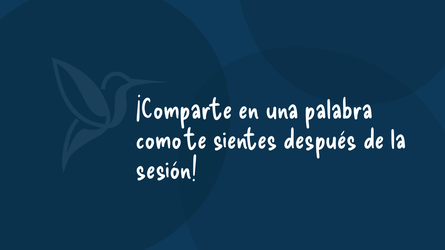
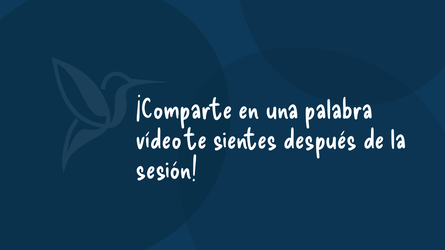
como: como -> vídeo (159, 140)
